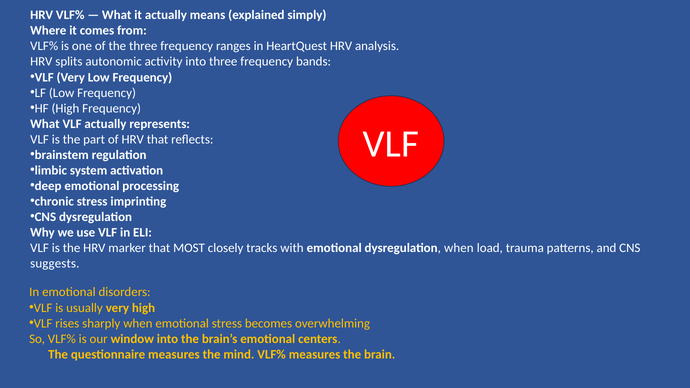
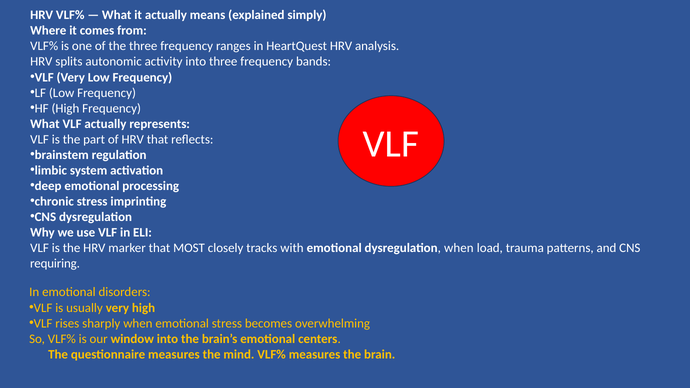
suggests: suggests -> requiring (55, 264)
